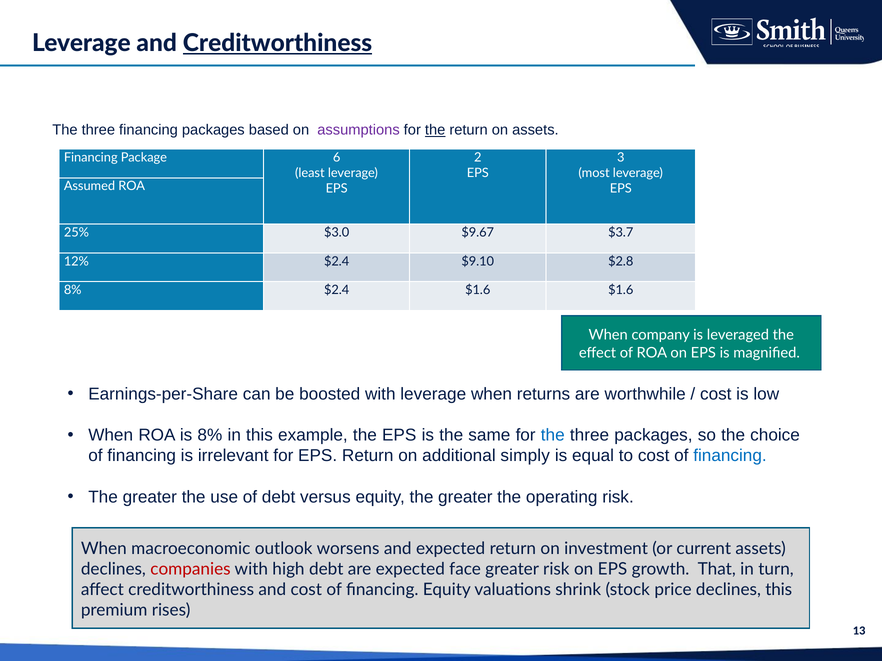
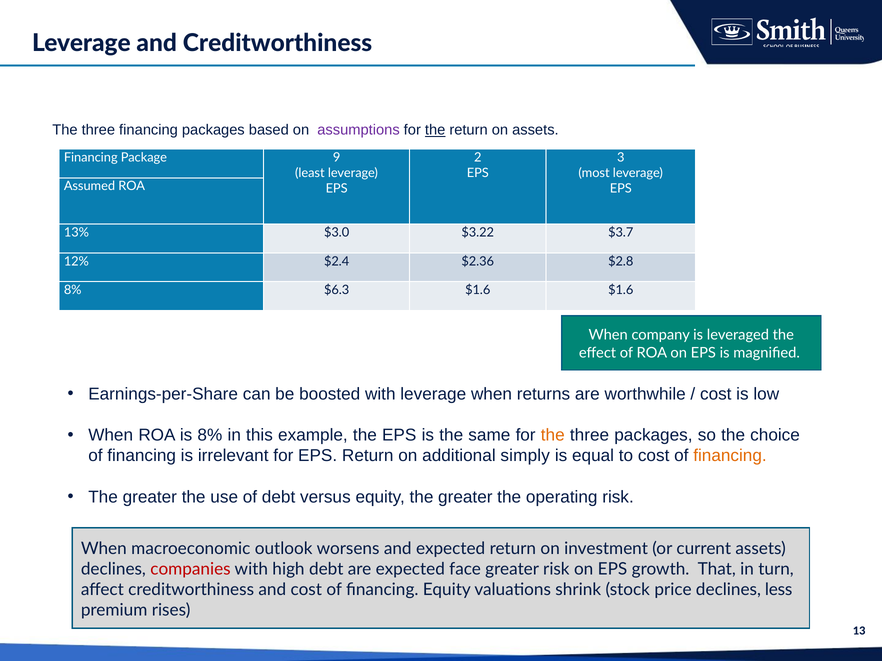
Creditworthiness underline: present -> none (277, 43)
6: 6 -> 9 (337, 158)
25%: 25% -> 13% (76, 233)
$9.67: $9.67 -> $3.22 (478, 233)
$9.10: $9.10 -> $2.36 (478, 262)
8% $2.4: $2.4 -> $6.3 (337, 290)
the colour: blue -> orange (553, 436)
financing colour: blue -> orange (730, 456)
declines this: this -> less (779, 590)
